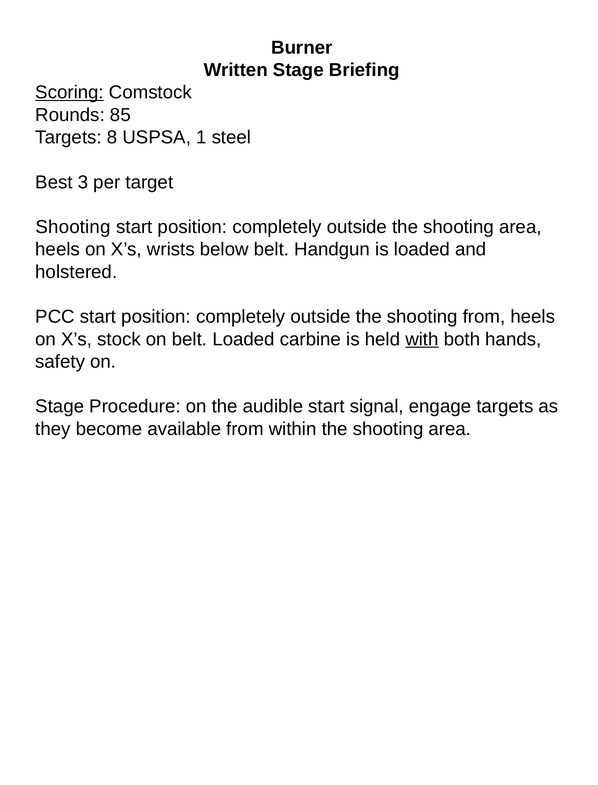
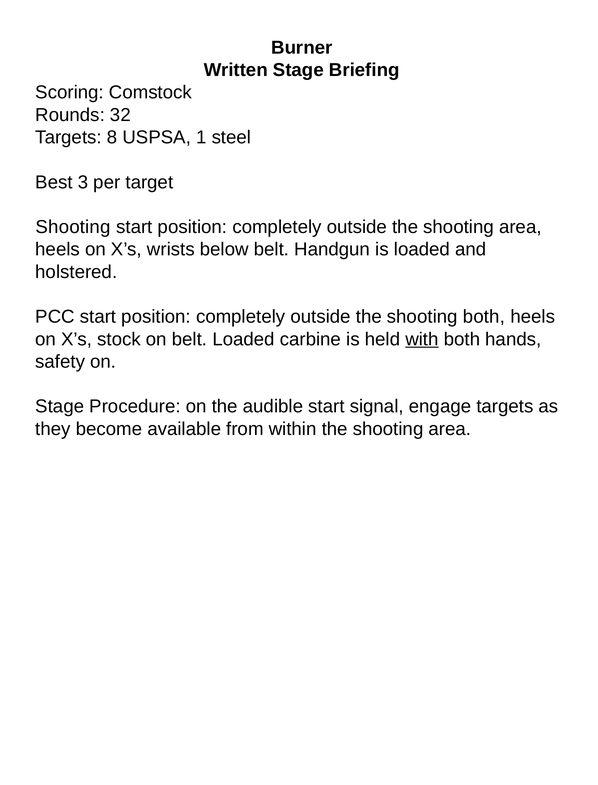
Scoring underline: present -> none (70, 92)
85: 85 -> 32 (120, 115)
shooting from: from -> both (484, 317)
